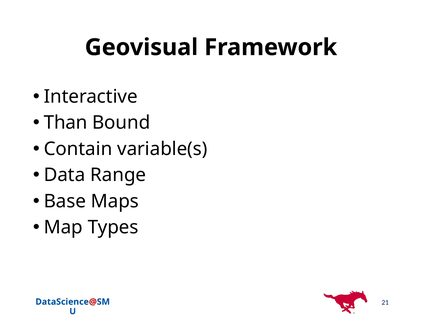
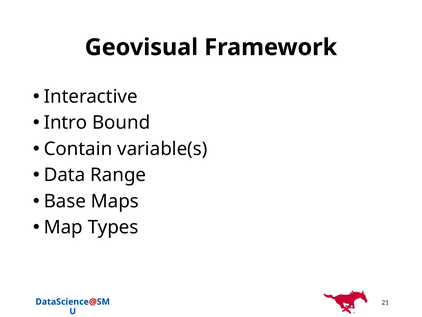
Than: Than -> Intro (65, 123)
